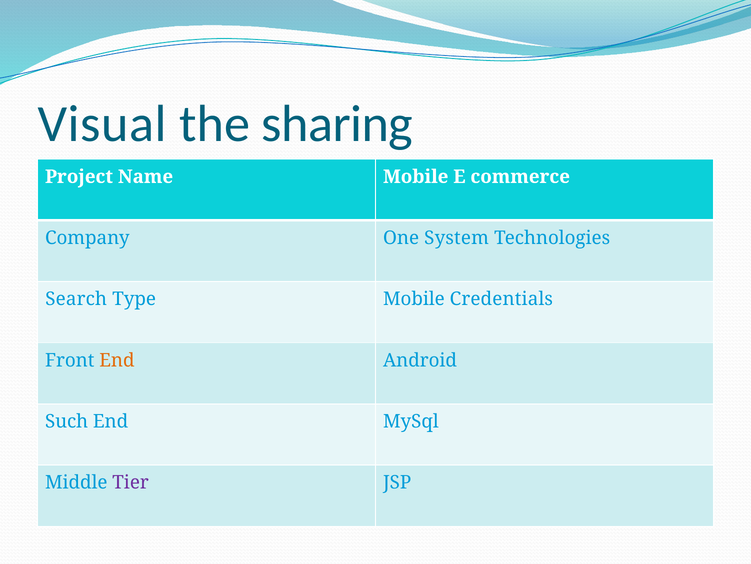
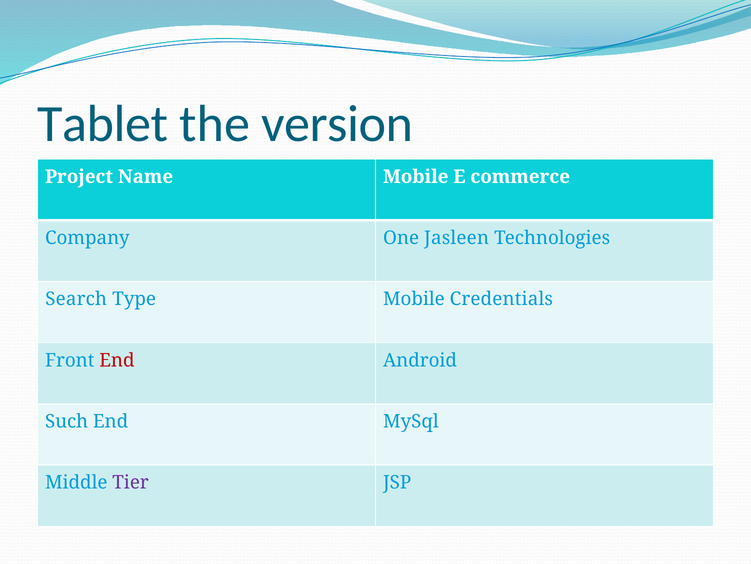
Visual: Visual -> Tablet (103, 124)
sharing: sharing -> version (337, 124)
System: System -> Jasleen (457, 238)
End colour: orange -> red (117, 360)
